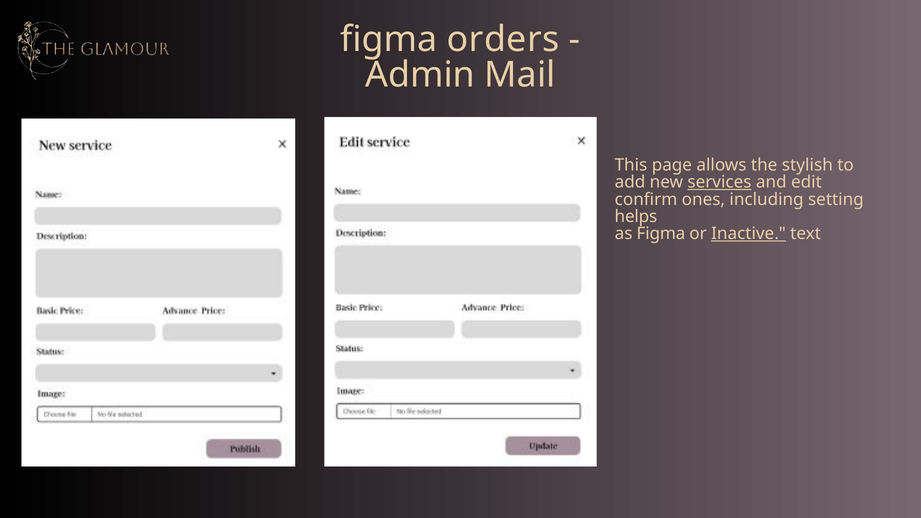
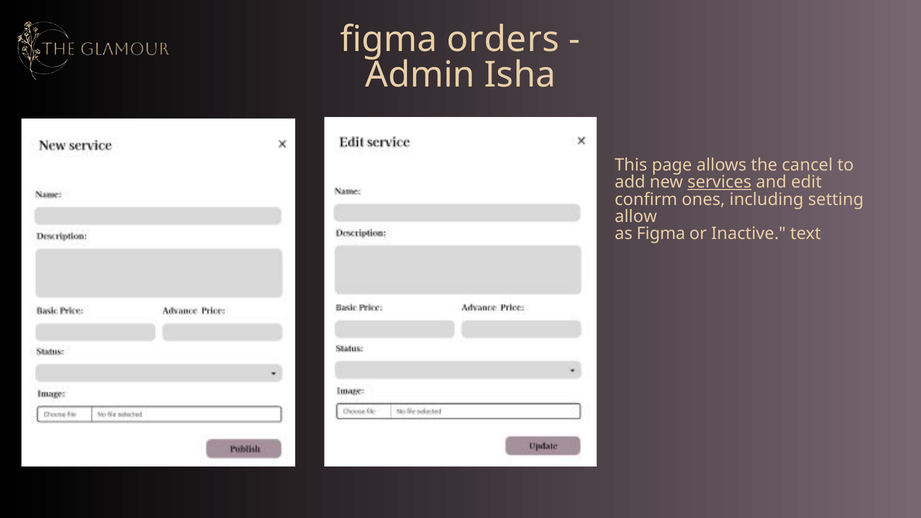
Mail: Mail -> Isha (520, 75)
stylish: stylish -> cancel (807, 165)
helps: helps -> allow (636, 217)
Inactive underline: present -> none (749, 234)
